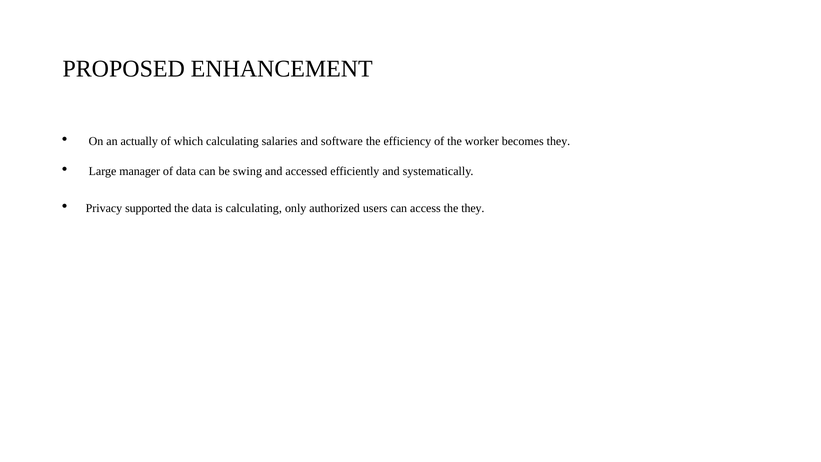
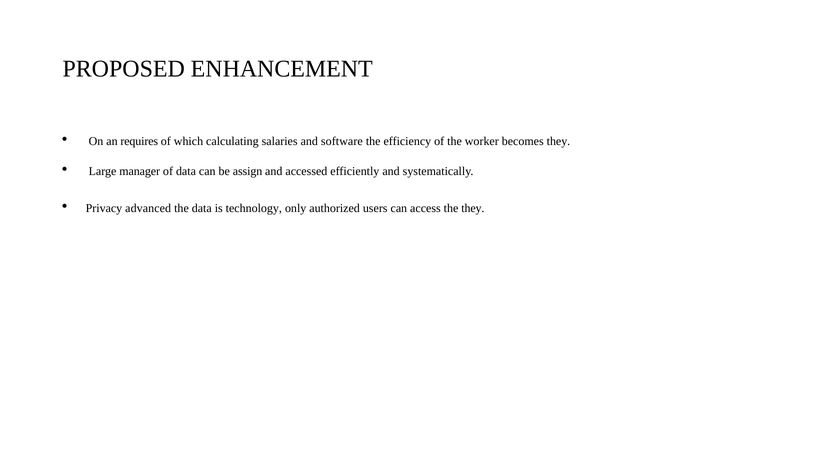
actually: actually -> requires (139, 141)
swing: swing -> assign (248, 171)
supported: supported -> advanced (148, 208)
is calculating: calculating -> technology (254, 208)
